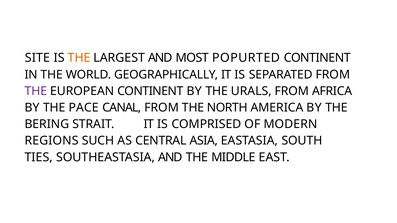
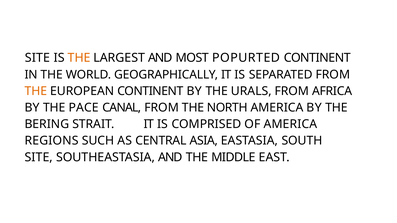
THE colour: purple -> orange (36, 91)
OF MODERN: MODERN -> AMERICA (290, 124)
TIES: TIES -> SITE (39, 157)
